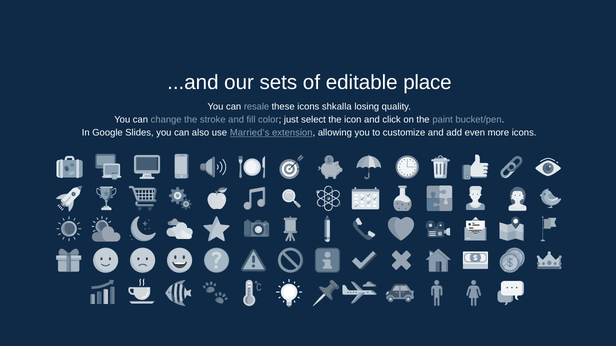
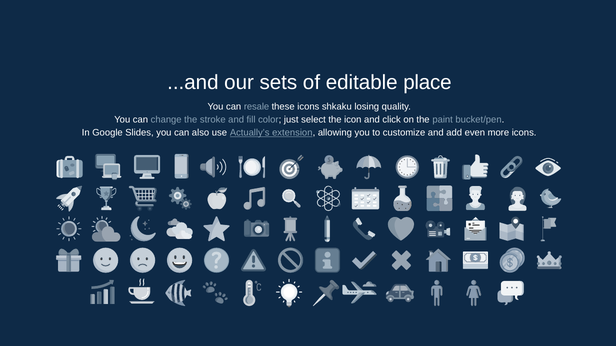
shkalla: shkalla -> shkaku (337, 107)
Married’s: Married’s -> Actually’s (250, 133)
